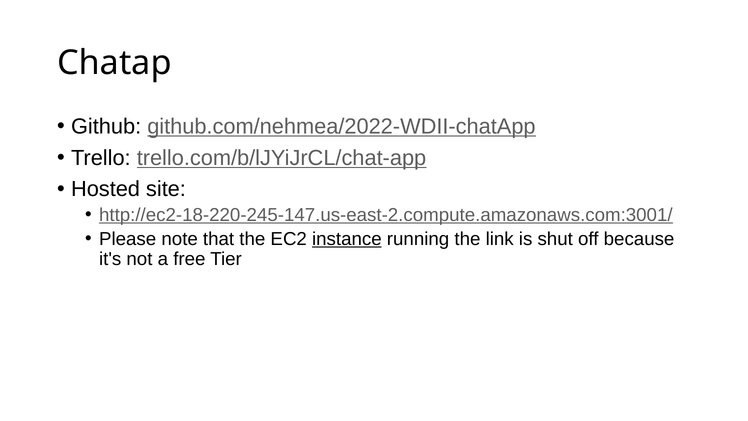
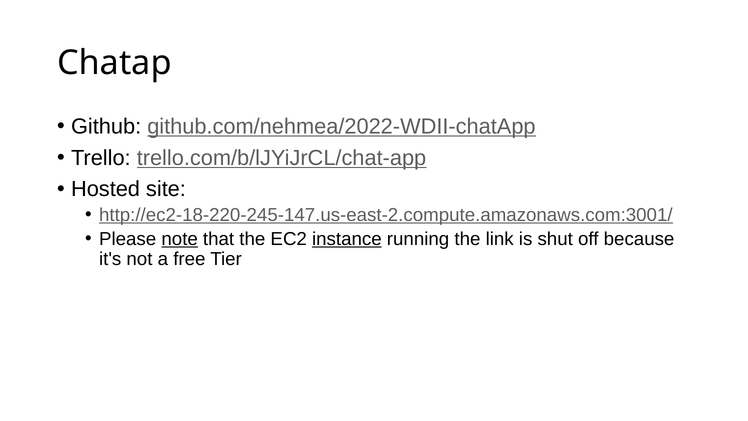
note underline: none -> present (180, 239)
